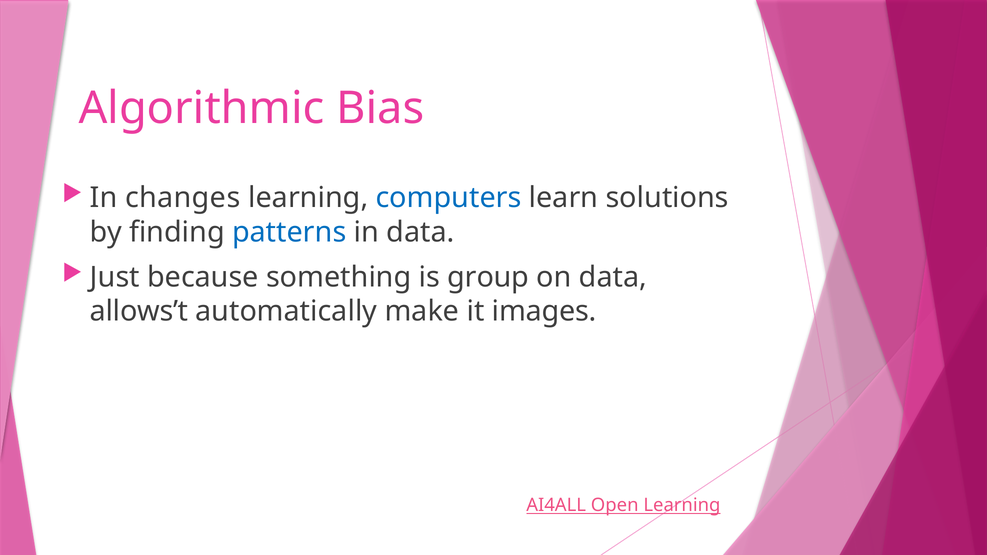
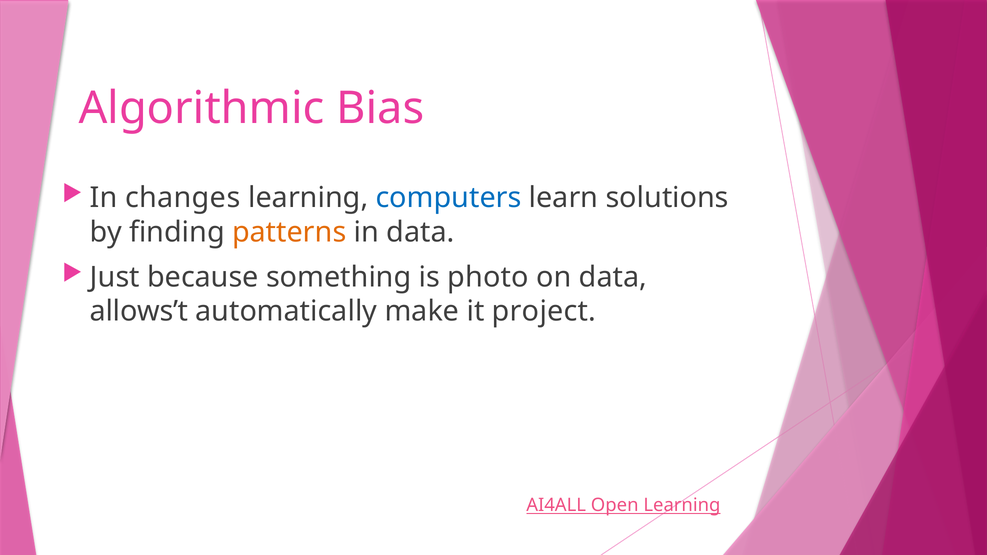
patterns colour: blue -> orange (289, 232)
group: group -> photo (488, 277)
images: images -> project (544, 312)
